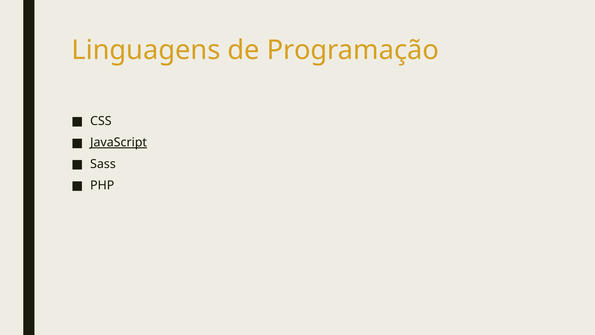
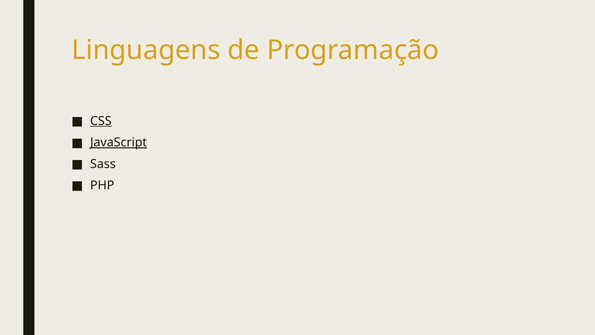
CSS underline: none -> present (101, 121)
